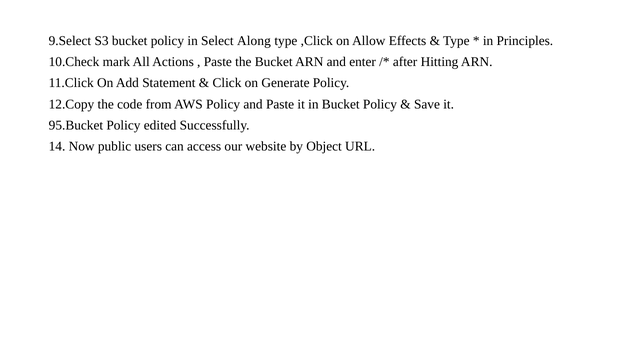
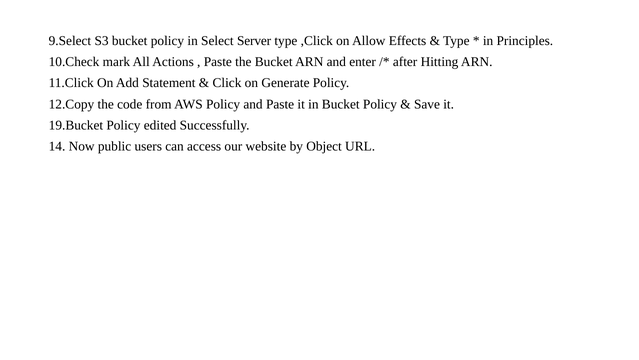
Along: Along -> Server (254, 41)
95.Bucket: 95.Bucket -> 19.Bucket (76, 125)
